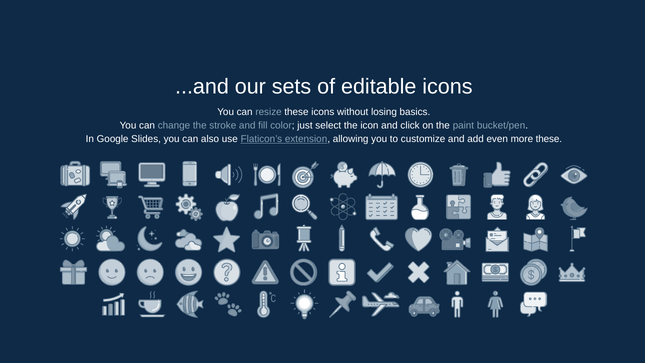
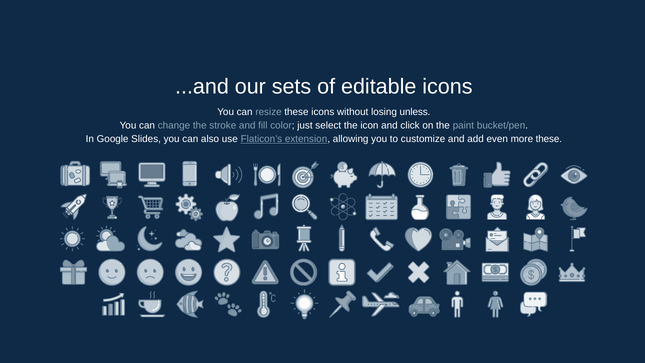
basics: basics -> unless (415, 112)
